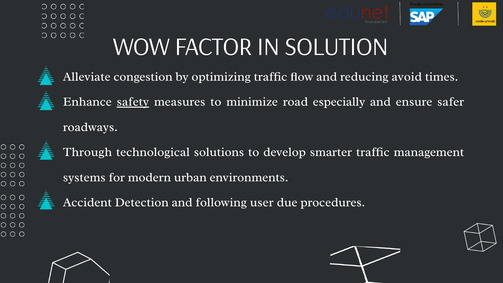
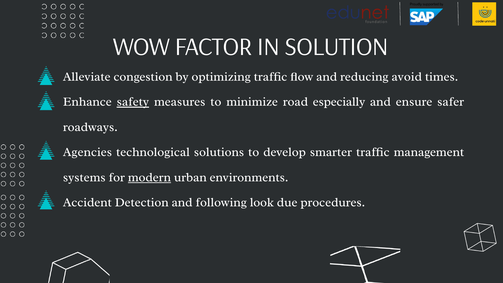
Through: Through -> Agencies (87, 152)
modern underline: none -> present (149, 177)
user: user -> look (262, 202)
